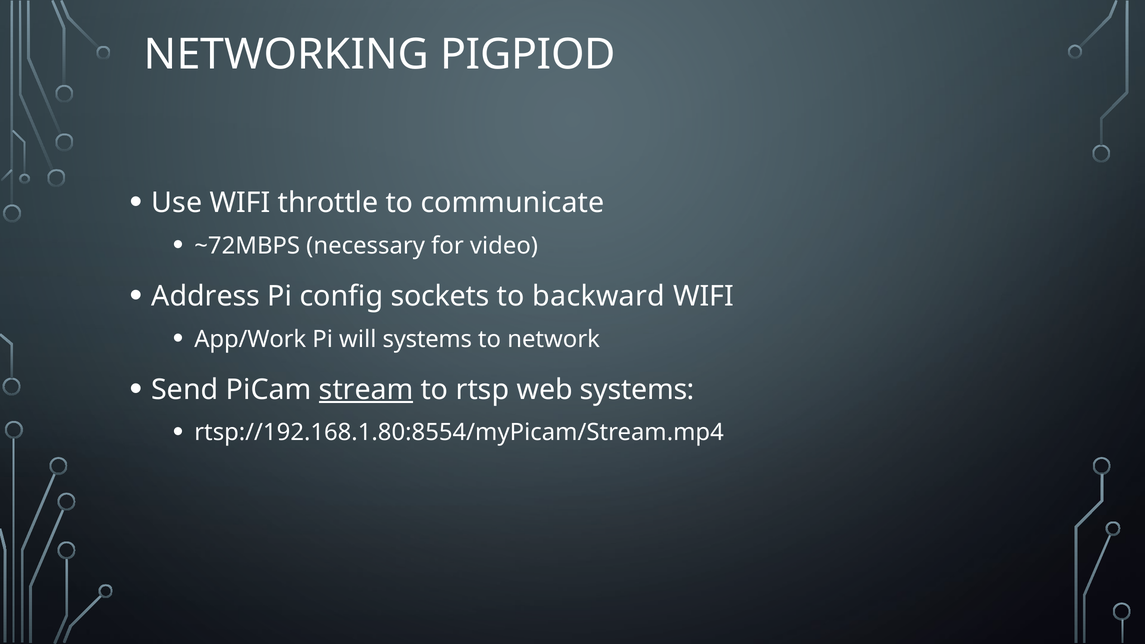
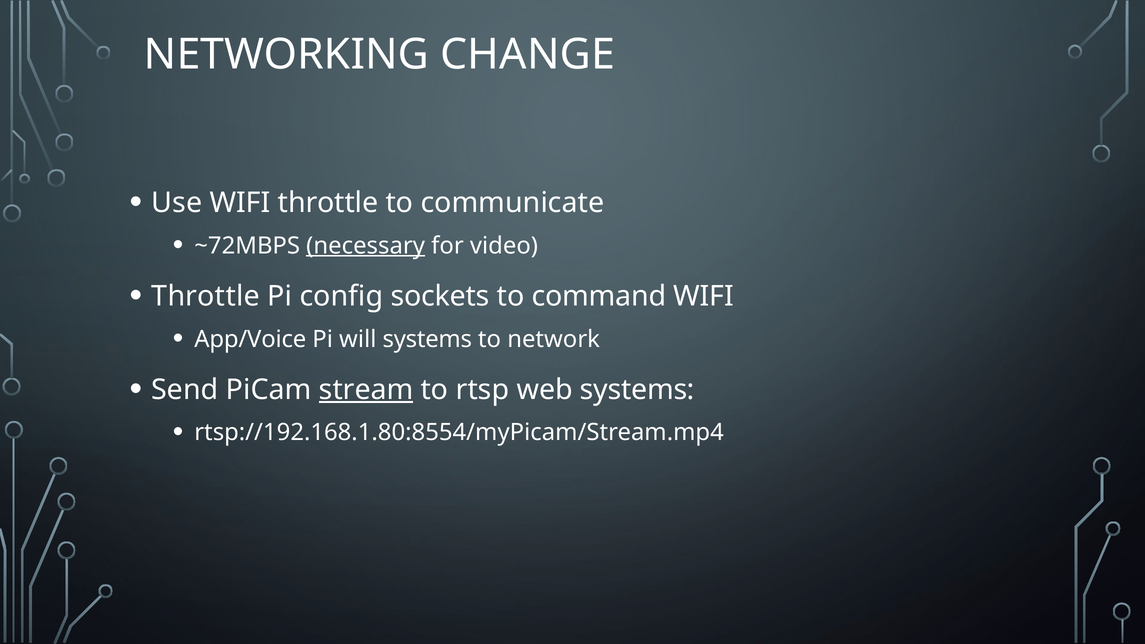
PIGPIOD: PIGPIOD -> CHANGE (528, 54)
necessary underline: none -> present (366, 246)
Address: Address -> Throttle (206, 296)
backward: backward -> command (599, 296)
App/Work: App/Work -> App/Voice (250, 339)
